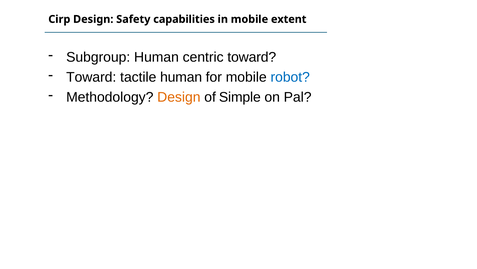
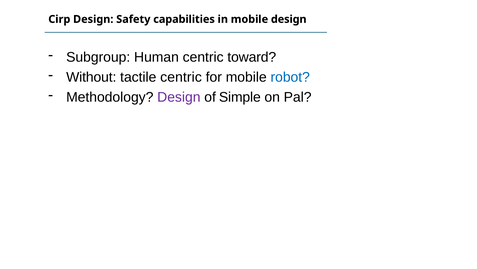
mobile extent: extent -> design (289, 19)
Toward: Toward -> Without (91, 77)
tactile human: human -> centric (181, 77)
Design colour: orange -> purple (179, 97)
